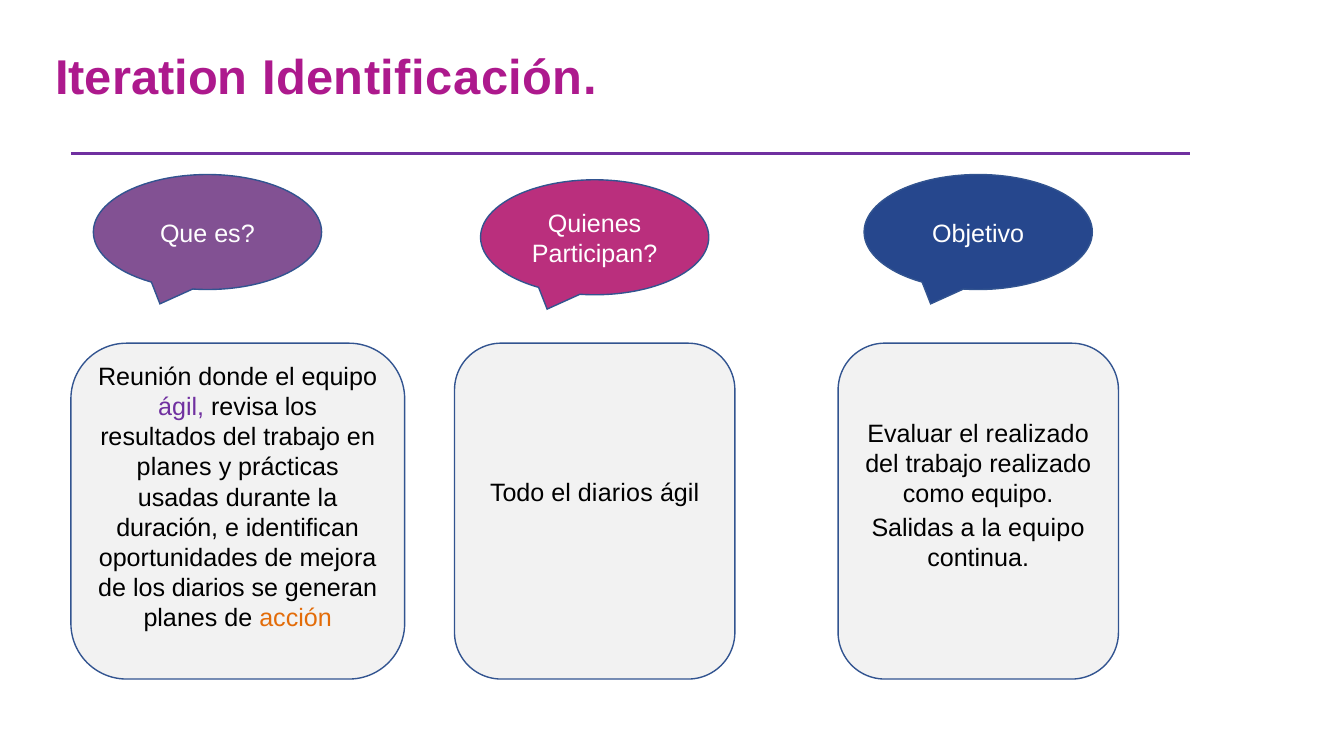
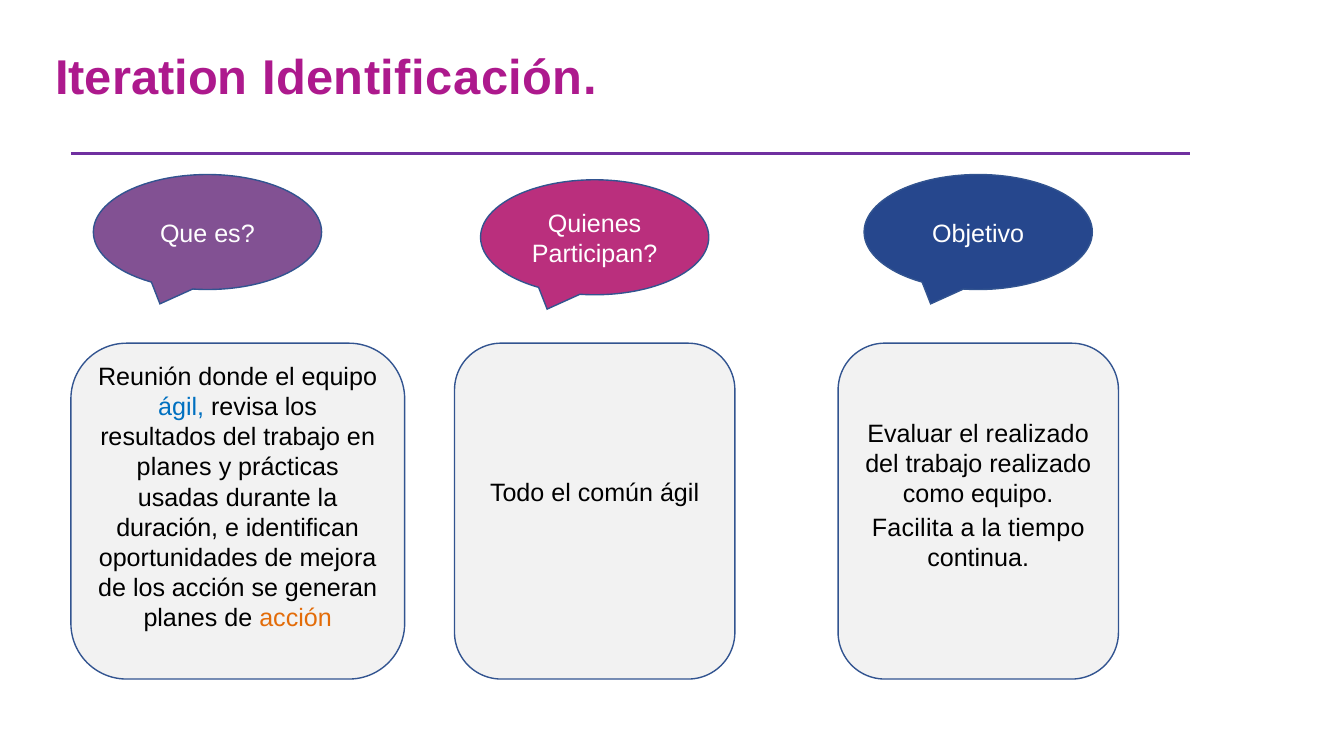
ágil colour: purple -> blue (181, 408)
el diarios: diarios -> común (615, 494)
Salidas: Salidas -> Facilita (912, 528)
la equipo: equipo -> tiempo (1046, 528)
los diarios: diarios -> acción (208, 588)
